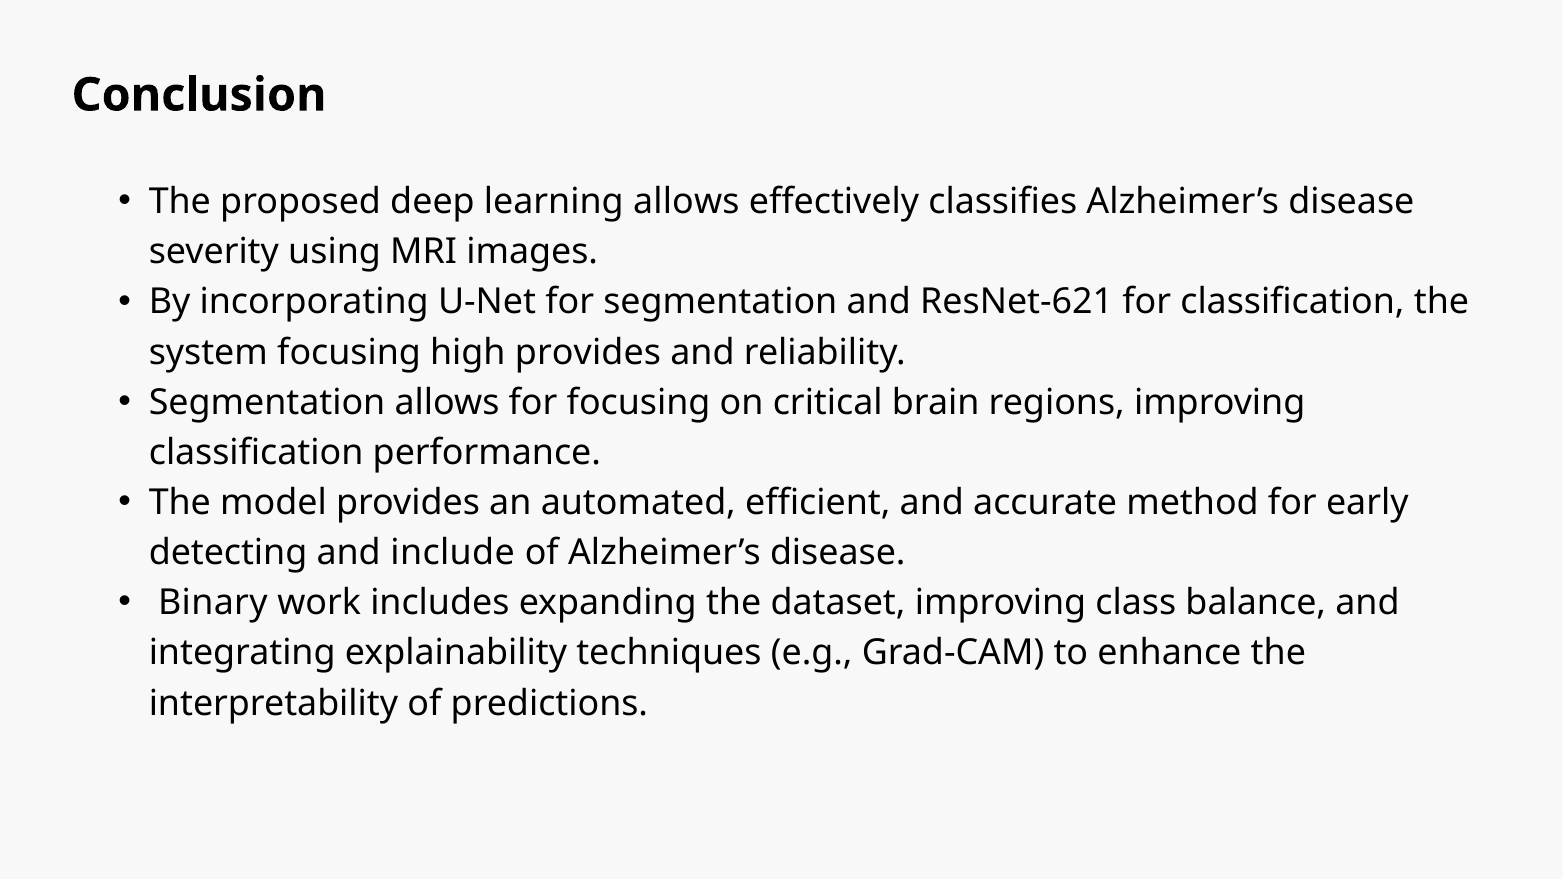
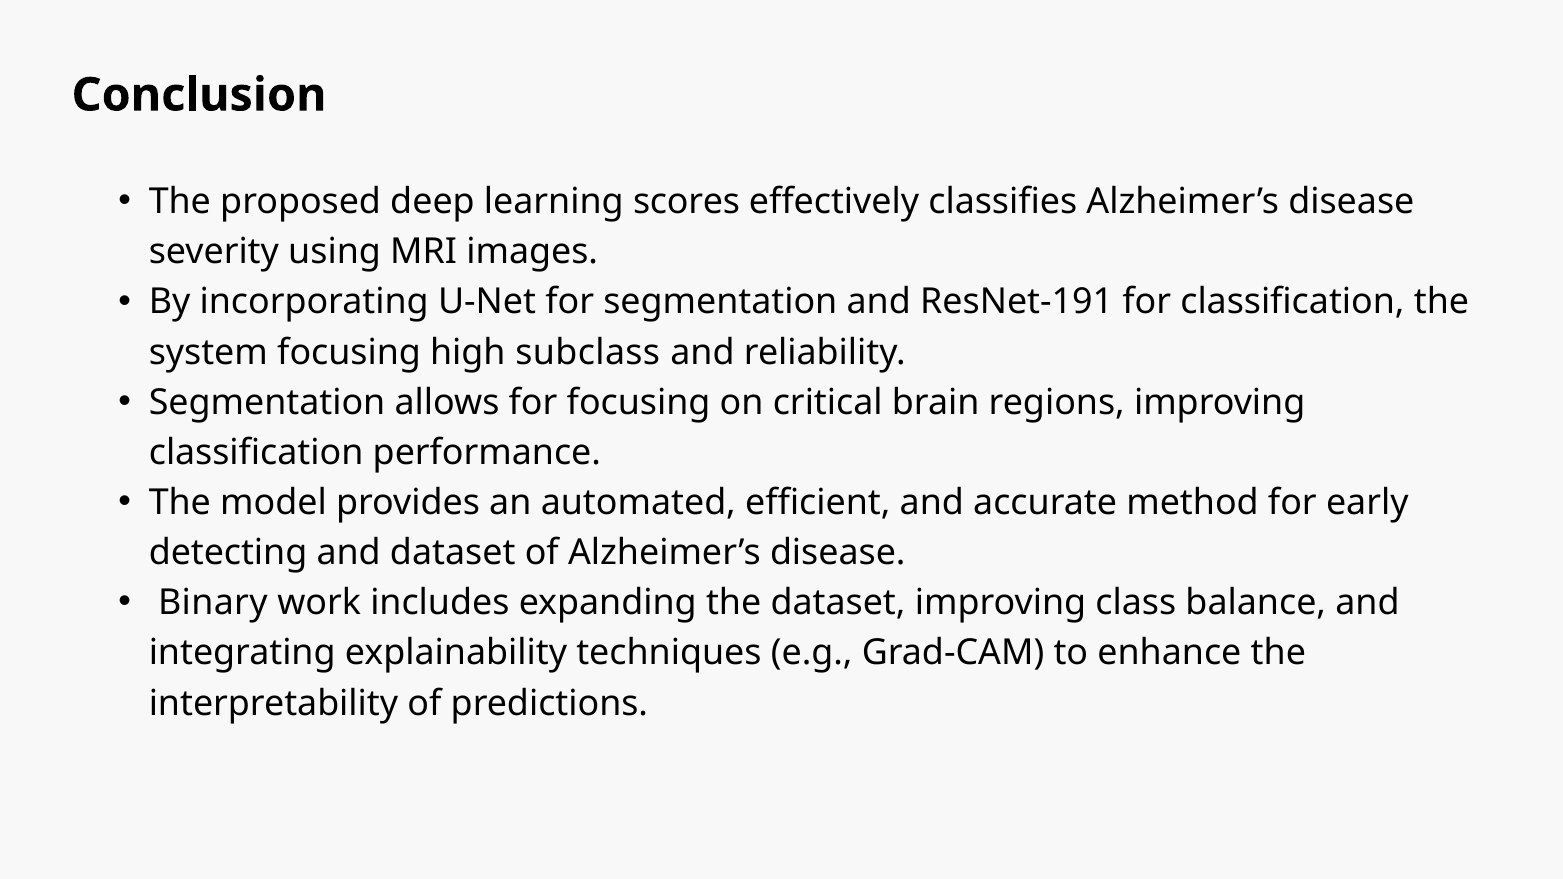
learning allows: allows -> scores (687, 202)
ResNet-621: ResNet-621 -> ResNet-191 (1017, 302)
high provides: provides -> subclass (588, 352)
and include: include -> dataset (453, 553)
